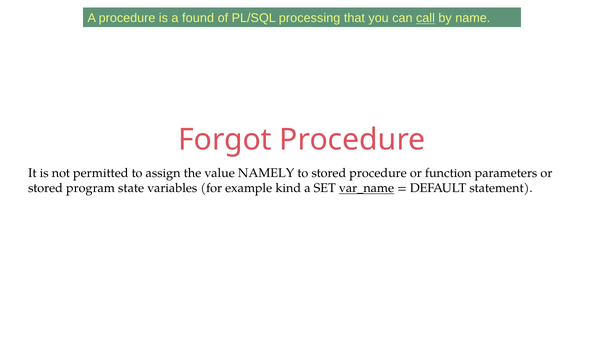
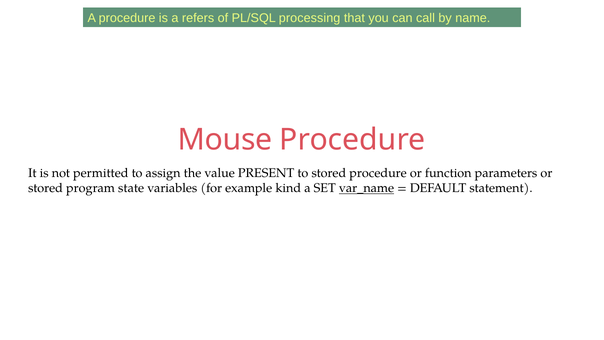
found: found -> refers (198, 18)
call underline: present -> none (426, 18)
Forgot: Forgot -> Mouse (225, 139)
NAMELY: NAMELY -> PRESENT (266, 173)
